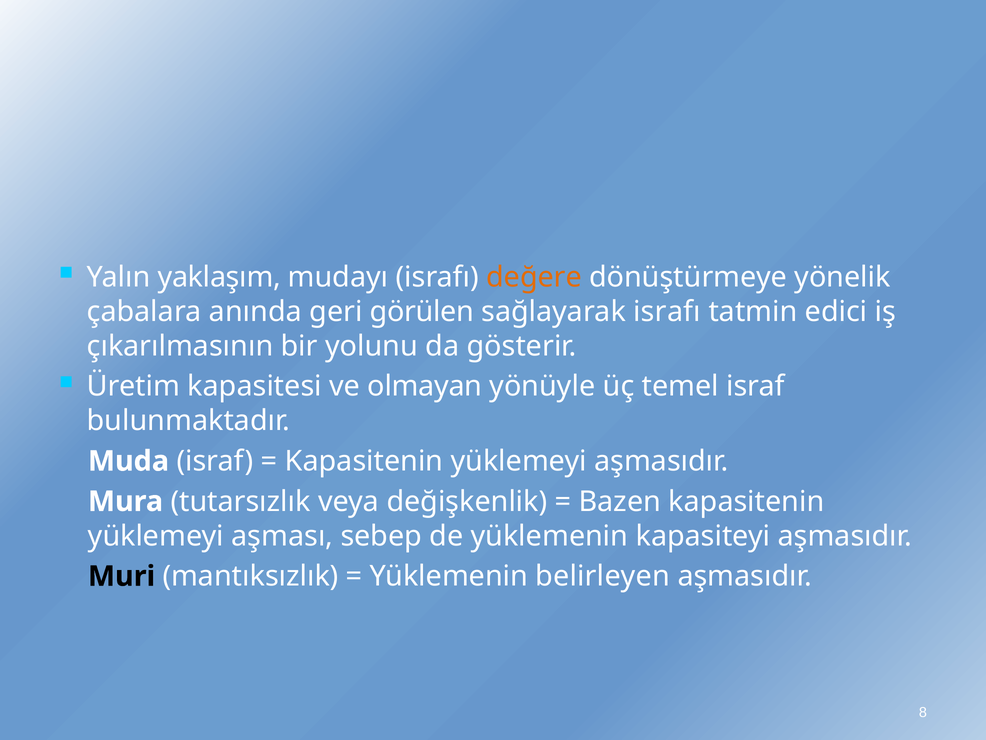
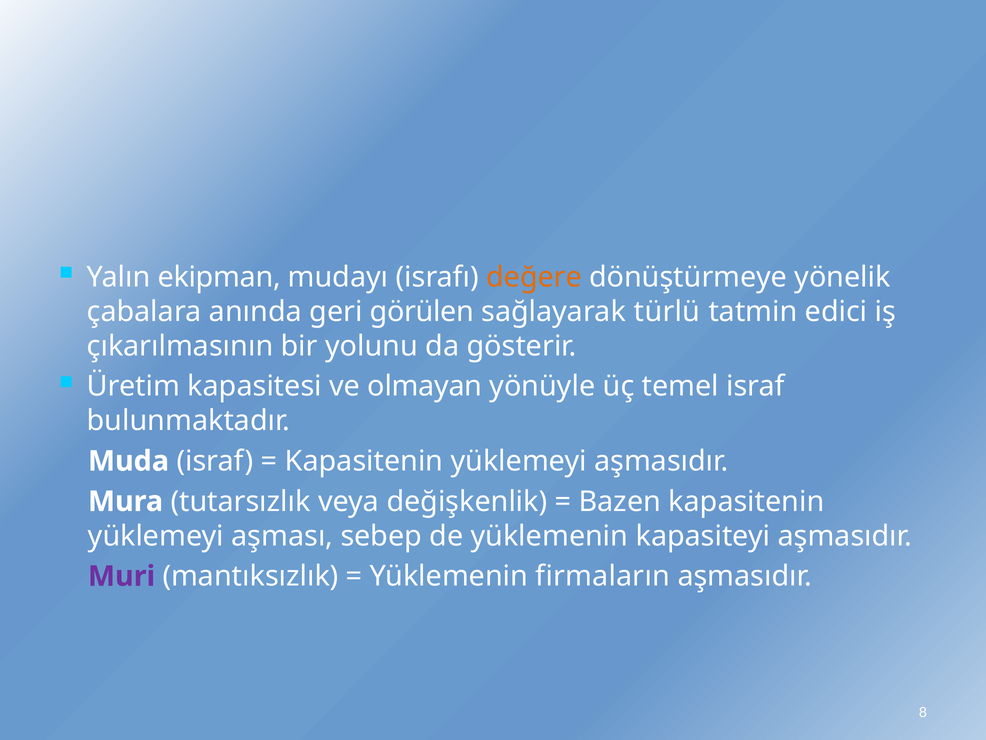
yaklaşım: yaklaşım -> ekipman (219, 277)
sağlayarak israfı: israfı -> türlü (667, 311)
Muri colour: black -> purple (122, 576)
belirleyen: belirleyen -> firmaların (603, 576)
